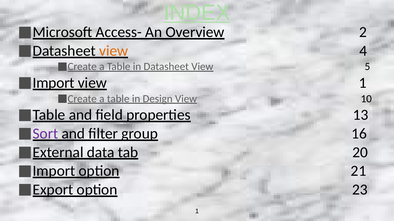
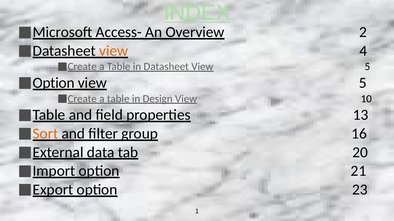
Import: Import -> Option (54, 83)
1: 1 -> 5 (363, 83)
Sort colour: purple -> orange (45, 134)
